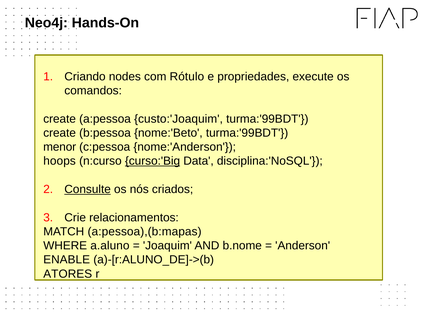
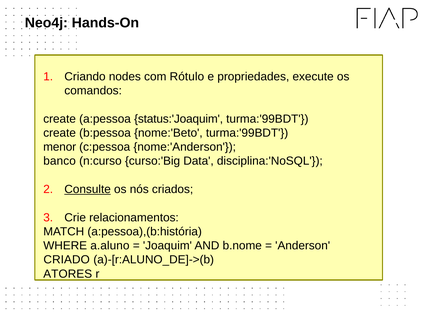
custo:'Joaquim: custo:'Joaquim -> status:'Joaquim (179, 119)
hoops: hoops -> banco (60, 161)
curso:'Big underline: present -> none (153, 161)
a:pessoa),(b:mapas: a:pessoa),(b:mapas -> a:pessoa),(b:história (145, 232)
ENABLE: ENABLE -> CRIADO (67, 260)
